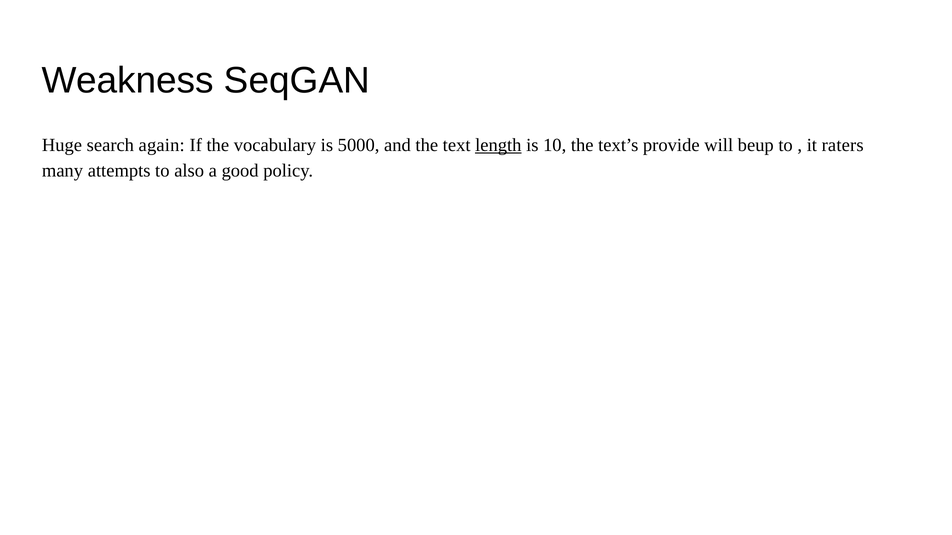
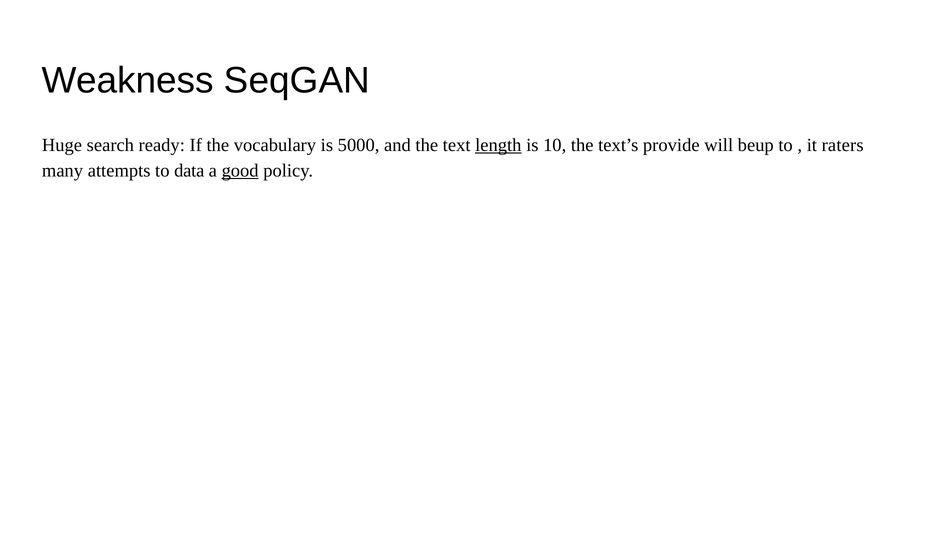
again: again -> ready (162, 145)
also: also -> data (189, 171)
good underline: none -> present (240, 171)
